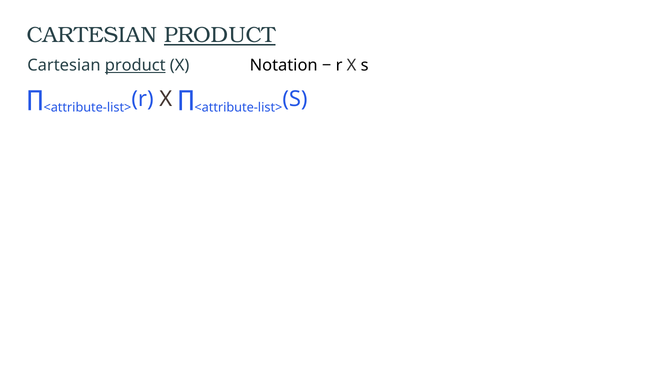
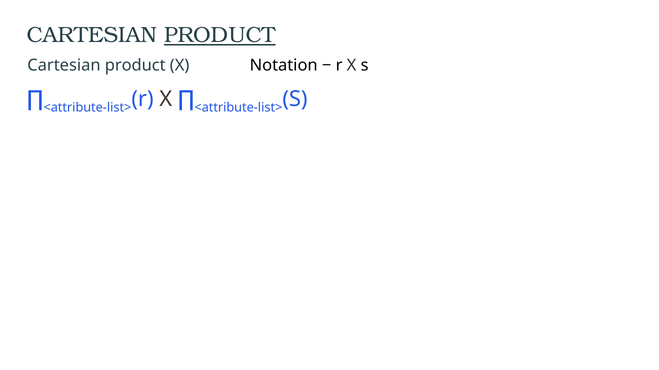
product underline: present -> none (135, 66)
